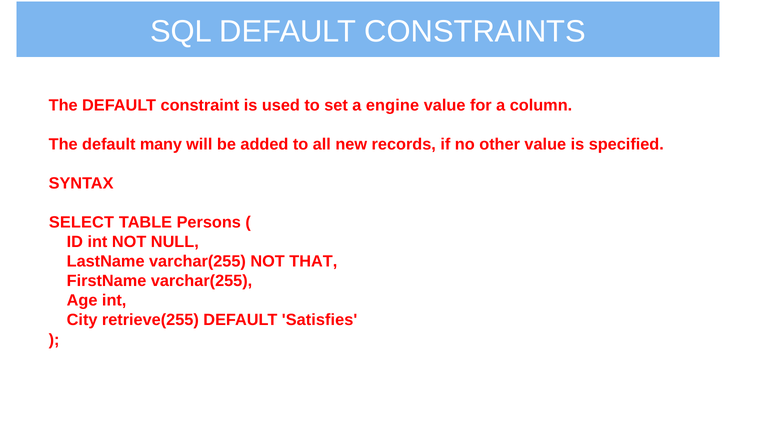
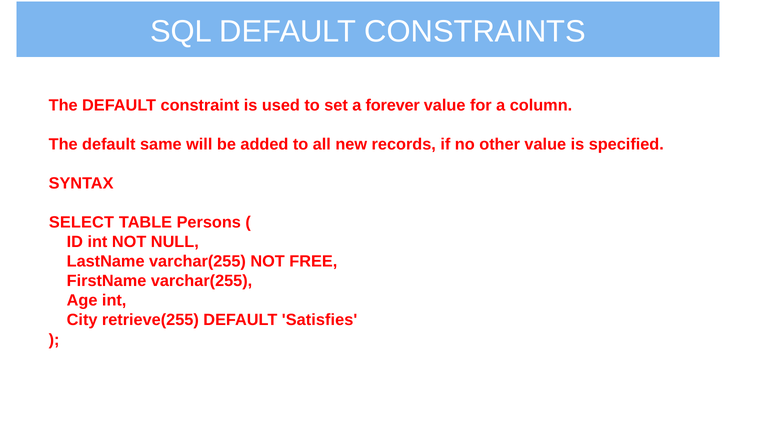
engine: engine -> forever (393, 105)
many: many -> same (161, 145)
THAT: THAT -> FREE (313, 262)
